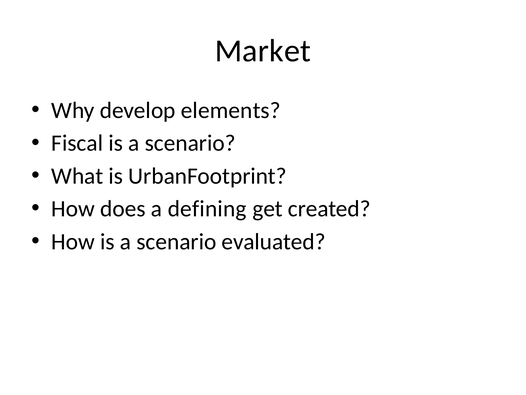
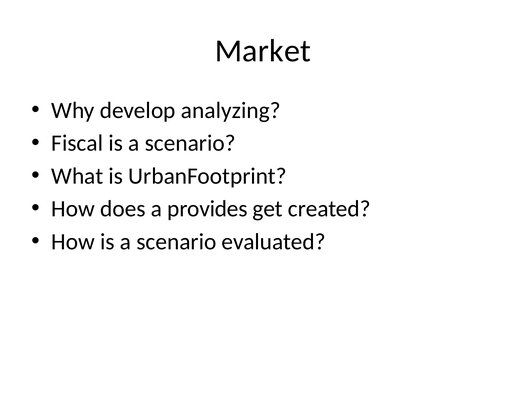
elements: elements -> analyzing (231, 110)
defining: defining -> provides (207, 209)
